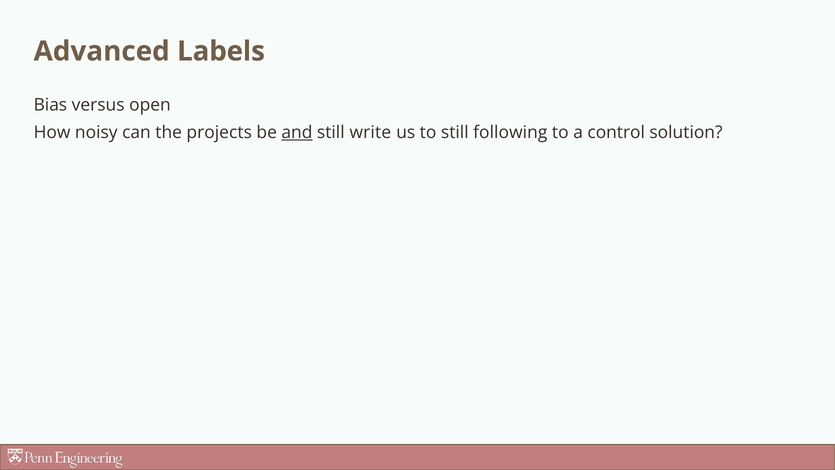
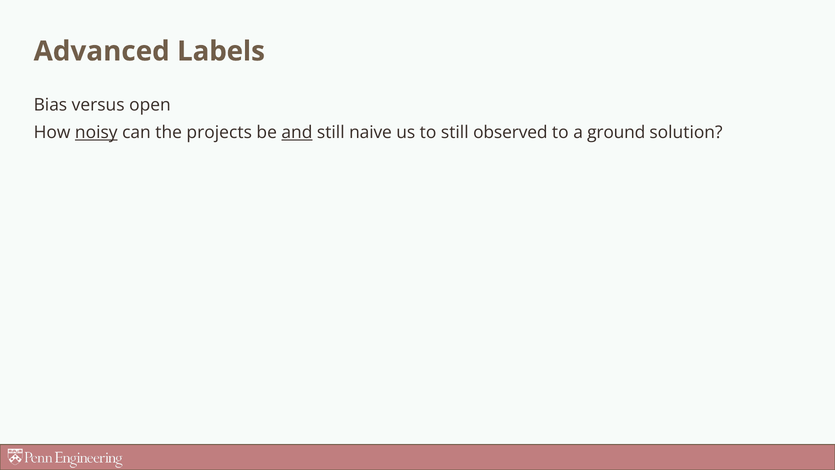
noisy underline: none -> present (96, 132)
write: write -> naive (371, 132)
following: following -> observed (510, 132)
control: control -> ground (616, 132)
